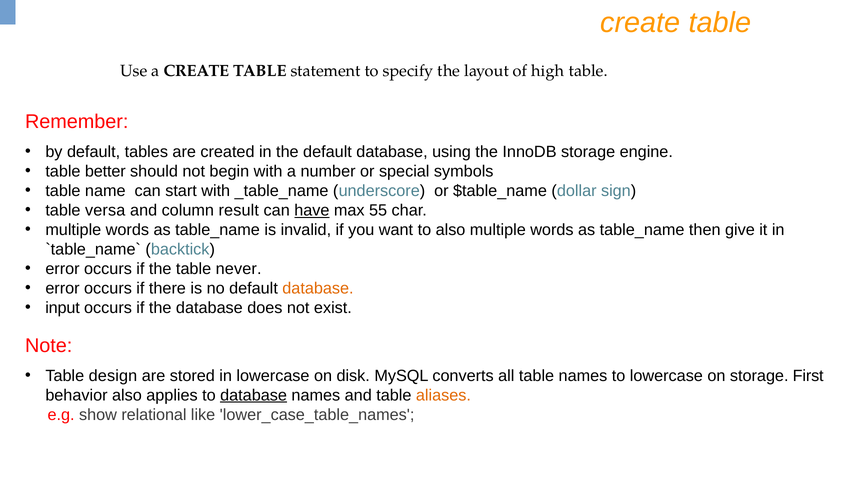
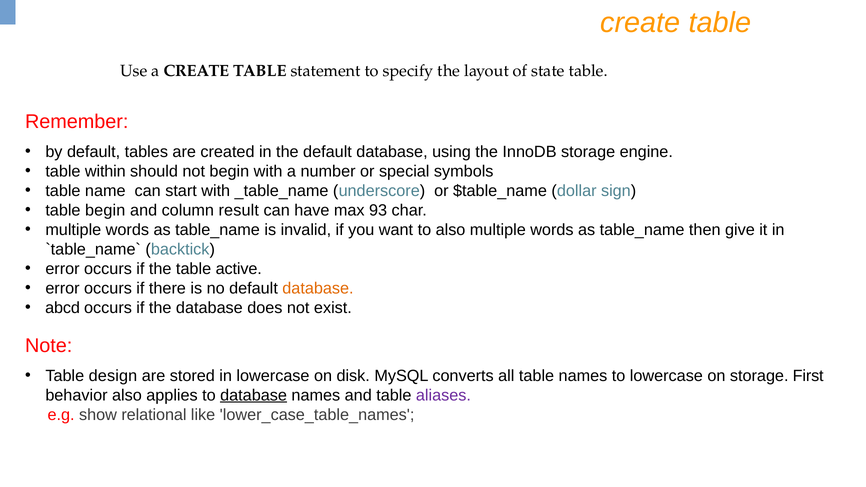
high: high -> state (548, 71)
better: better -> within (105, 171)
table versa: versa -> begin (105, 210)
have underline: present -> none (312, 210)
55: 55 -> 93 (378, 210)
never: never -> active (239, 269)
input: input -> abcd (63, 308)
aliases colour: orange -> purple (443, 395)
